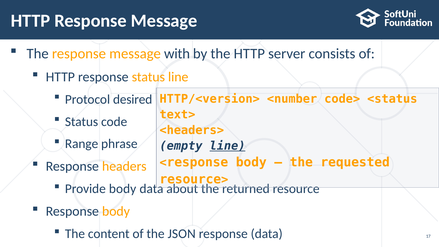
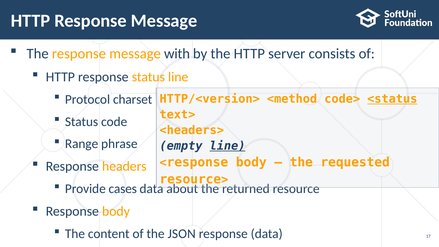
desired: desired -> charset (133, 99)
<number: <number -> <method (292, 99)
<status underline: none -> present (392, 99)
Provide body: body -> cases (123, 189)
